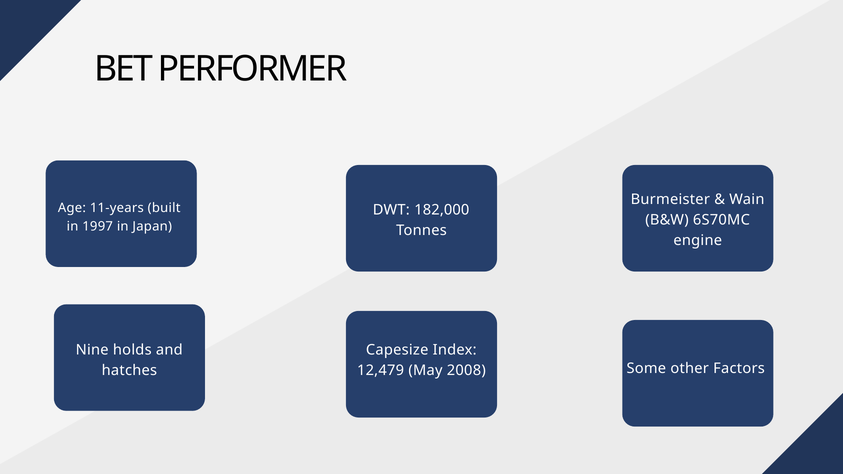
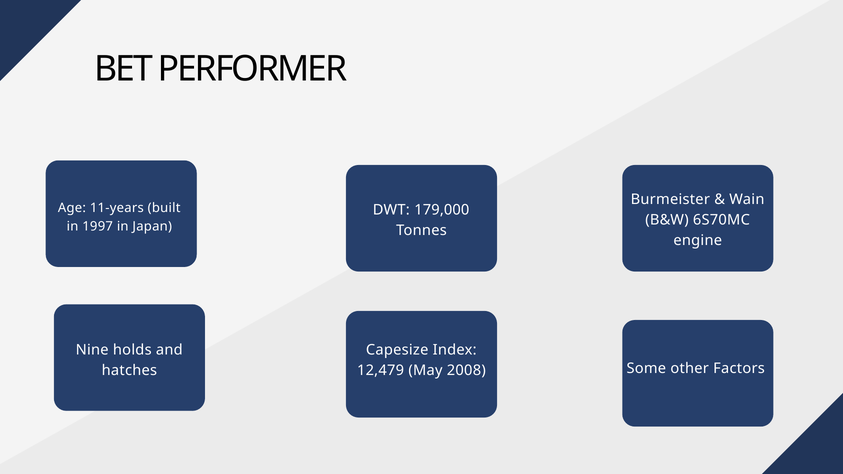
182,000: 182,000 -> 179,000 (442, 210)
